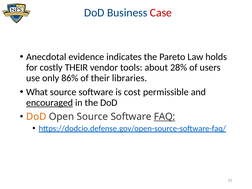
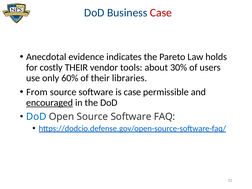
28%: 28% -> 30% (179, 67)
86%: 86% -> 60% (70, 78)
What: What -> From (37, 92)
is cost: cost -> case (132, 92)
DoD colour: orange -> blue (36, 117)
FAQ underline: present -> none (165, 117)
